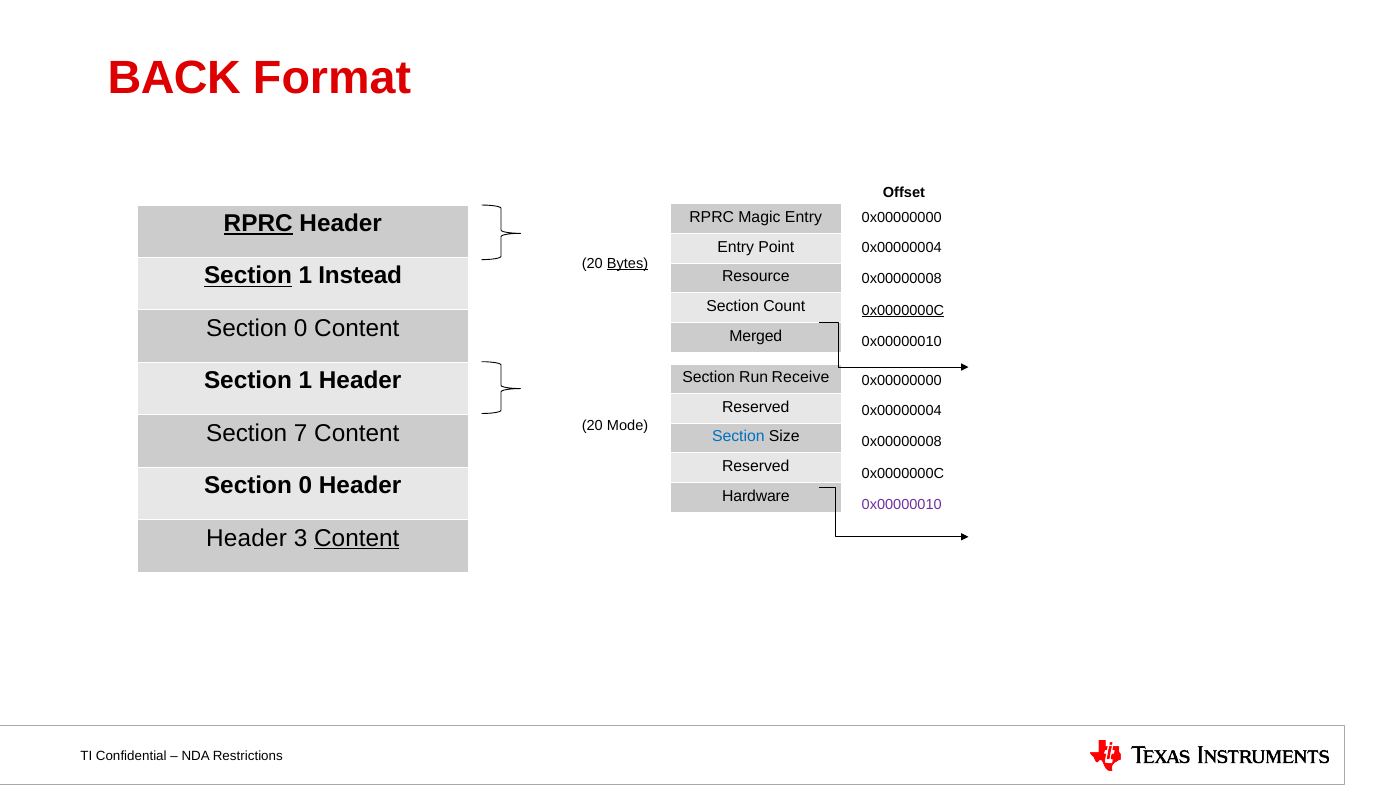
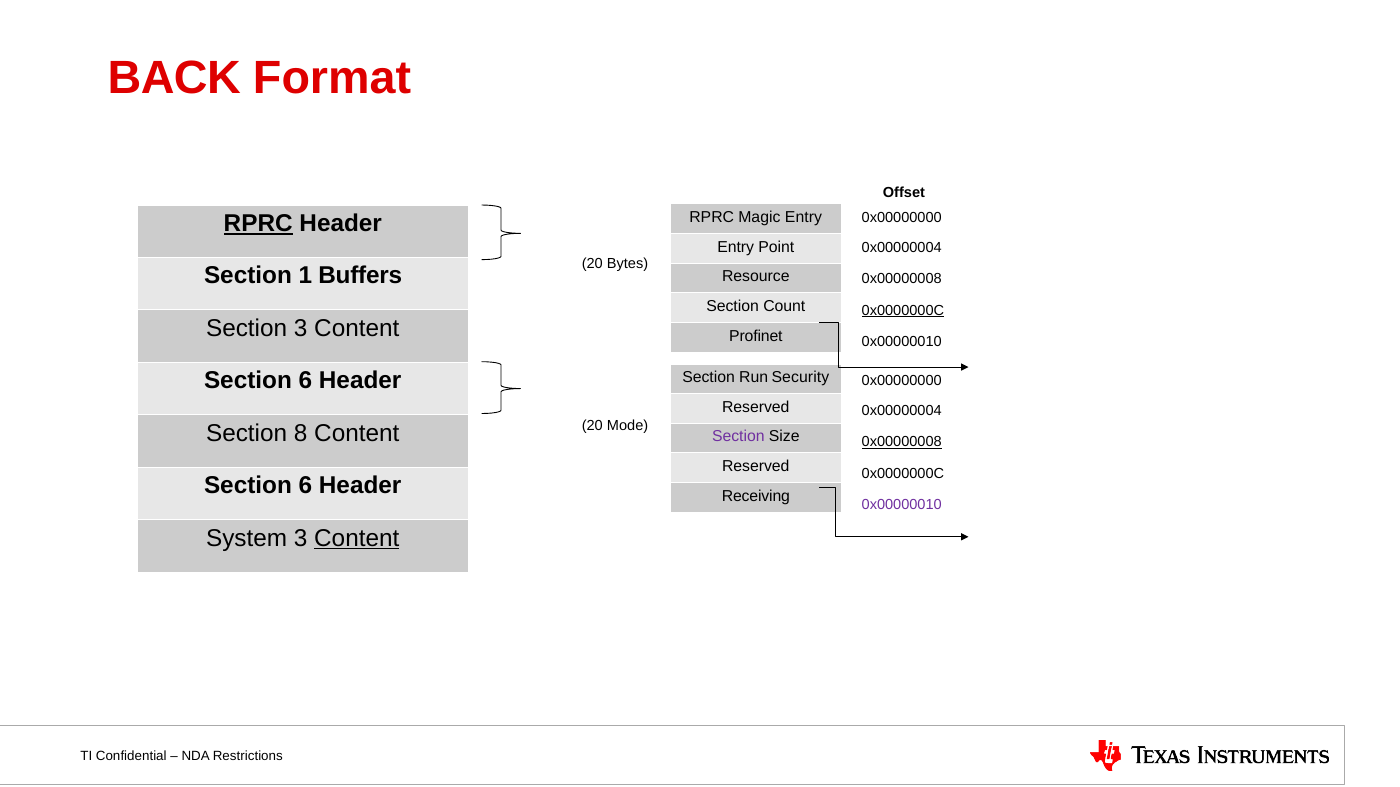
Bytes underline: present -> none (628, 264)
Section underline: present -> none (248, 276)
Instead: Instead -> Buffers (360, 276)
0: 0 -> 3 (301, 329)
Merged: Merged -> Profinet (756, 336)
1: 1 -> 6 (305, 381)
Receive: Receive -> Security (800, 378)
7: 7 -> 8 (301, 434)
Section colour: blue -> purple (738, 437)
0x00000008 underline: none -> present (902, 442)
0: 0 -> 6 (305, 486)
Hardware: Hardware -> Receiving (756, 496)
Header: Header -> System (247, 539)
